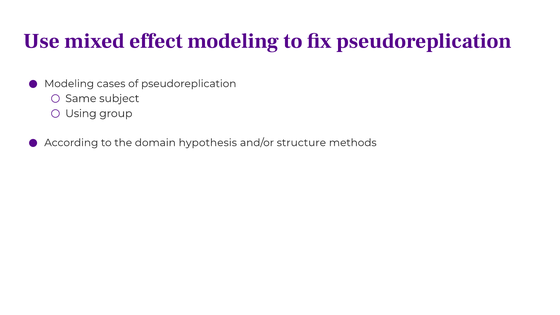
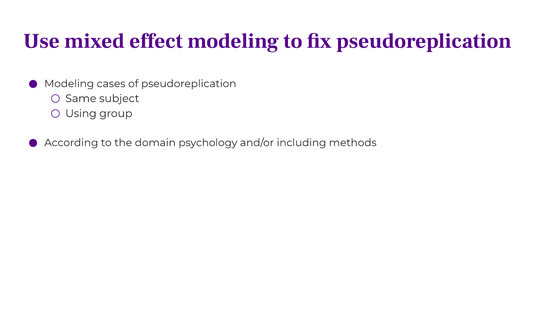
hypothesis: hypothesis -> psychology (208, 143)
structure: structure -> including (301, 143)
